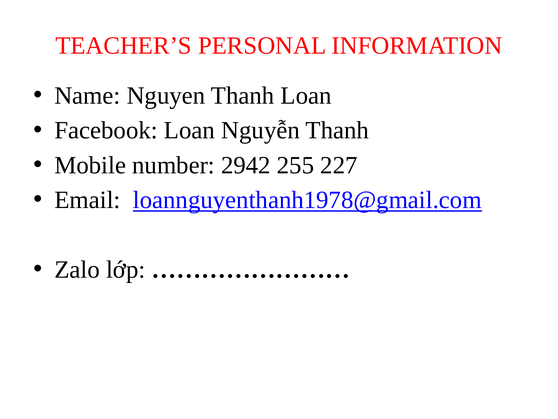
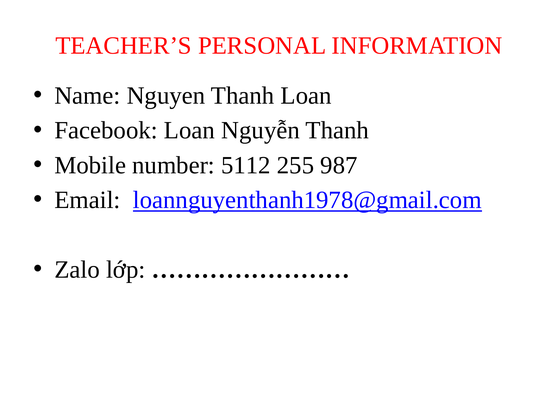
2942: 2942 -> 5112 (246, 165)
227: 227 -> 987 (339, 165)
